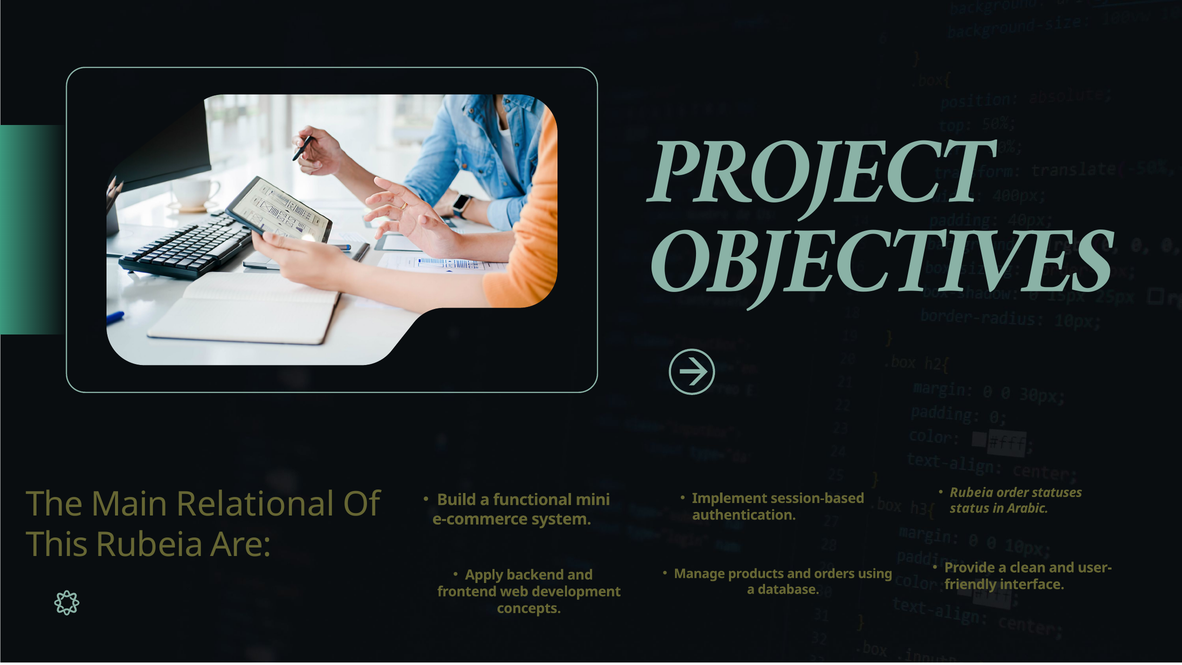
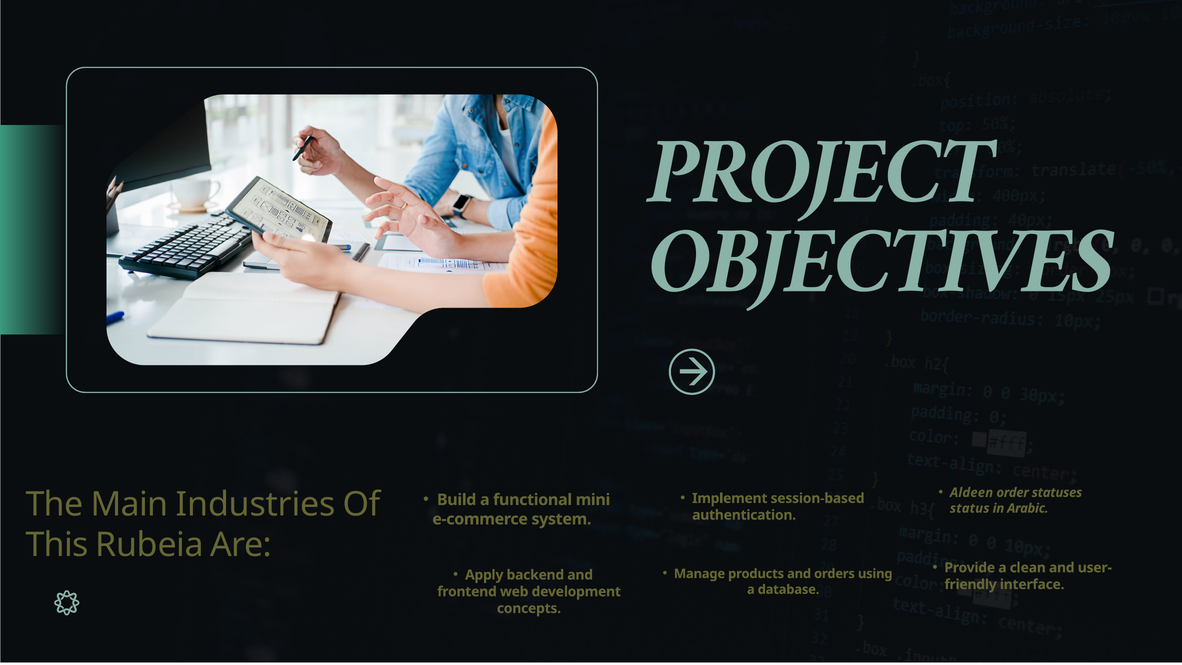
Rubeia: Rubeia -> Aldeen (972, 493)
Relational: Relational -> Industries (256, 504)
